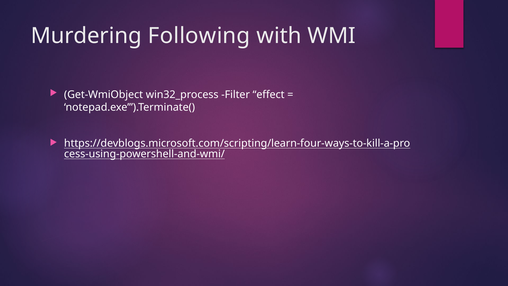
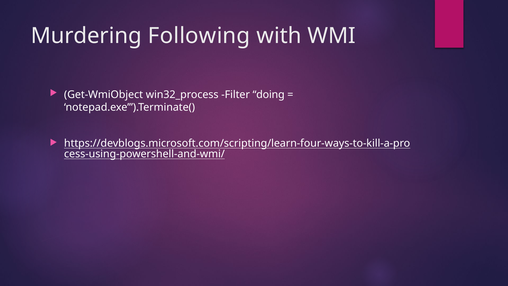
effect: effect -> doing (269, 95)
